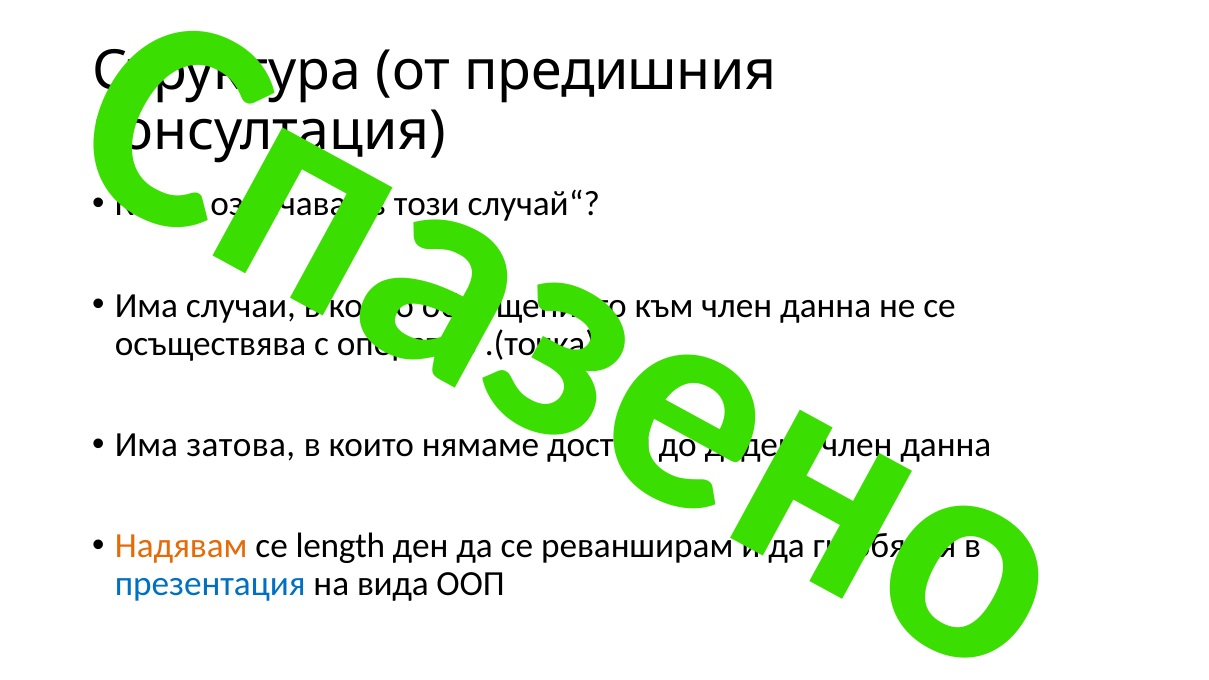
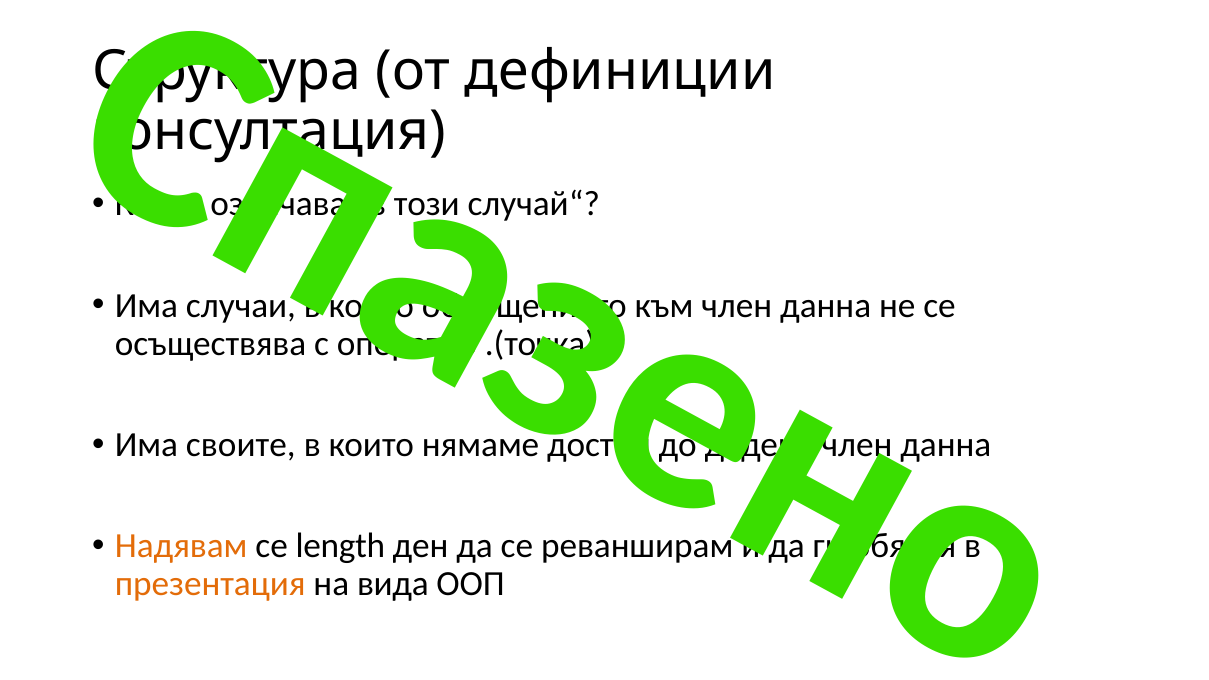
предишния: предишния -> дефиниции (620, 72)
затова: затова -> своите (241, 445)
презентация colour: blue -> orange (210, 584)
